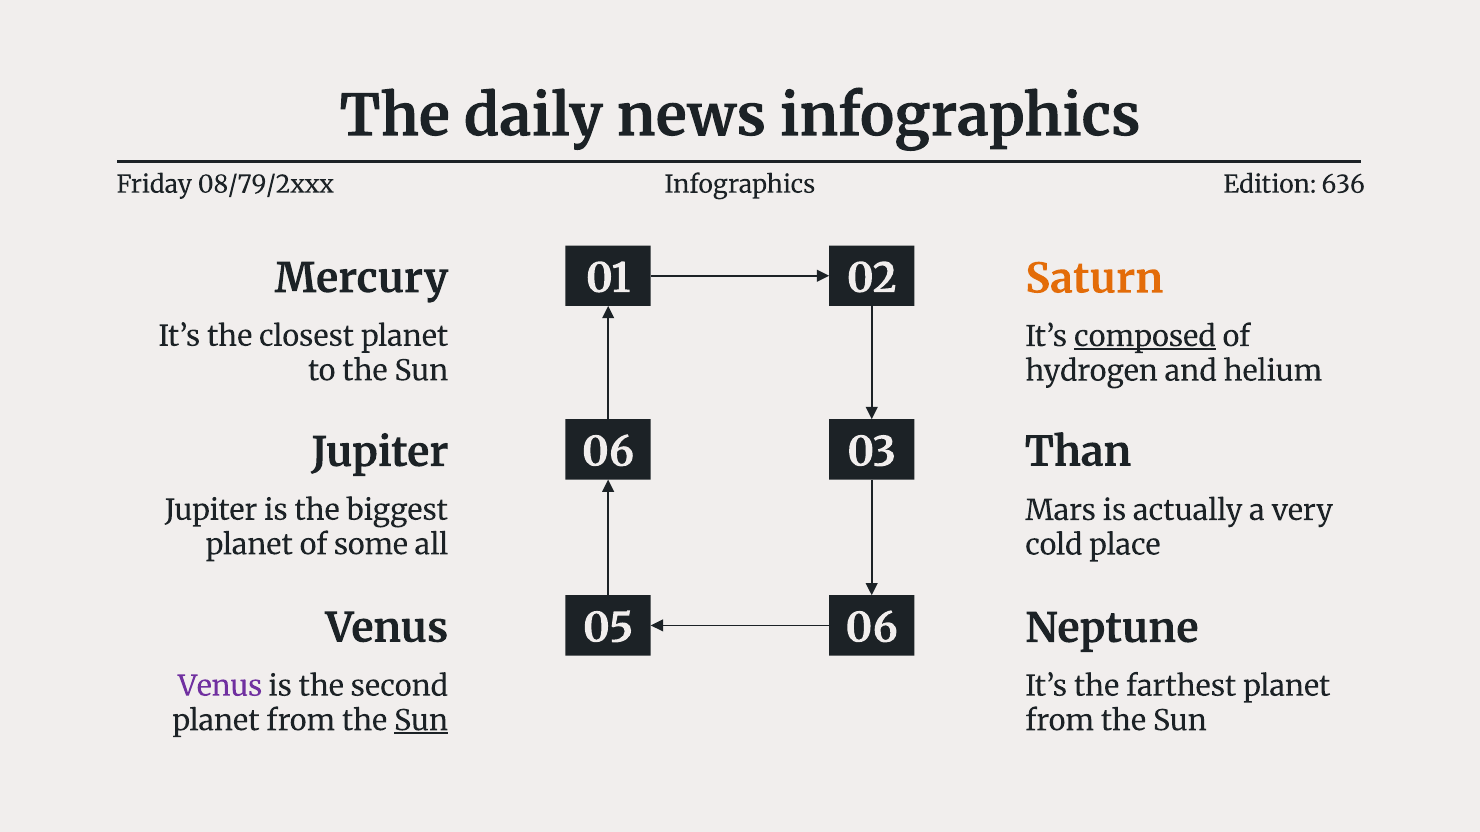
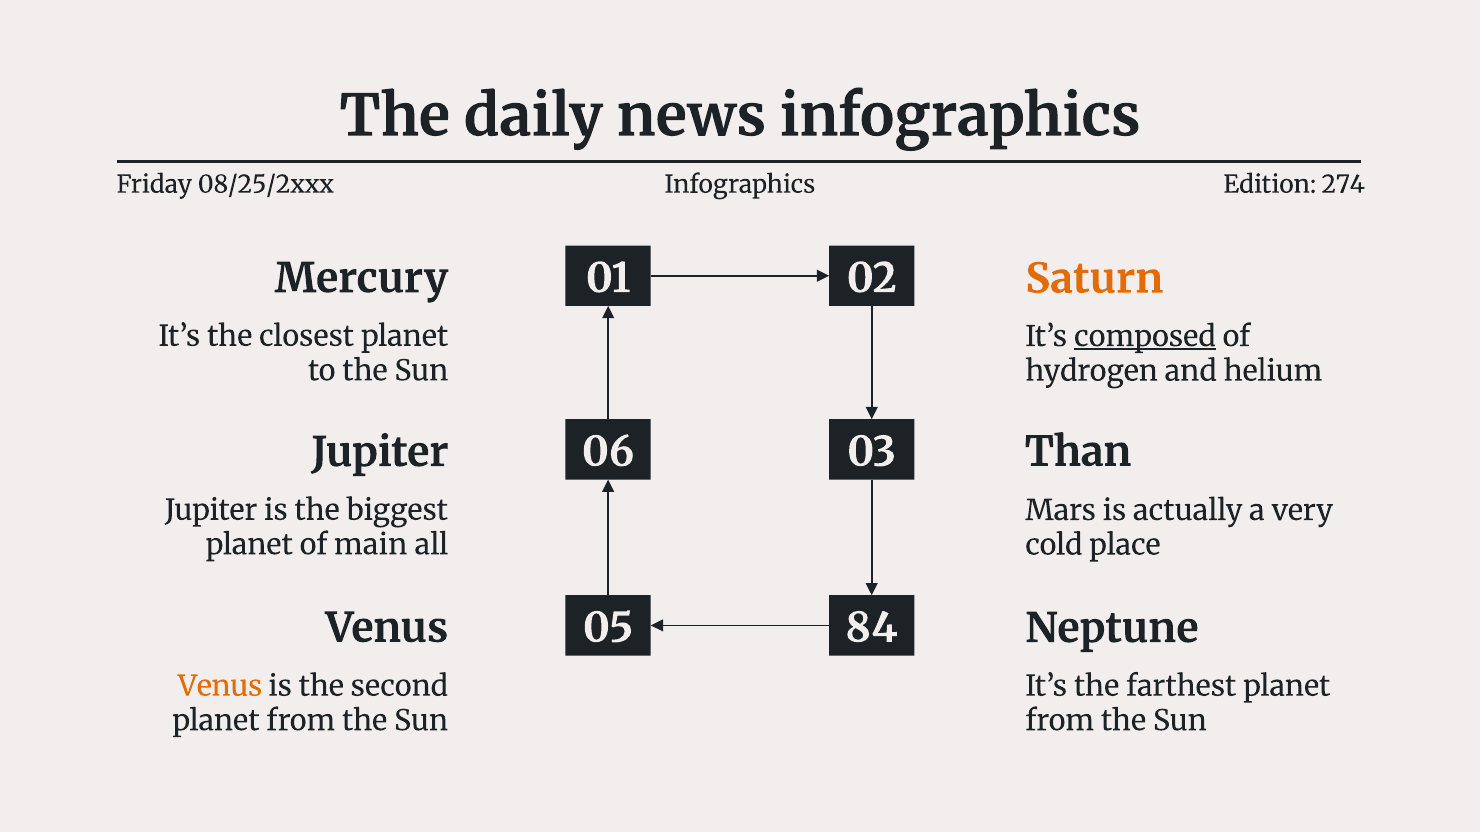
08/79/2xxx: 08/79/2xxx -> 08/25/2xxx (266, 185)
636: 636 -> 274 (1343, 185)
some: some -> main (371, 545)
05 06: 06 -> 84 (871, 629)
Venus colour: purple -> orange (220, 687)
Sun underline: present -> none (421, 721)
